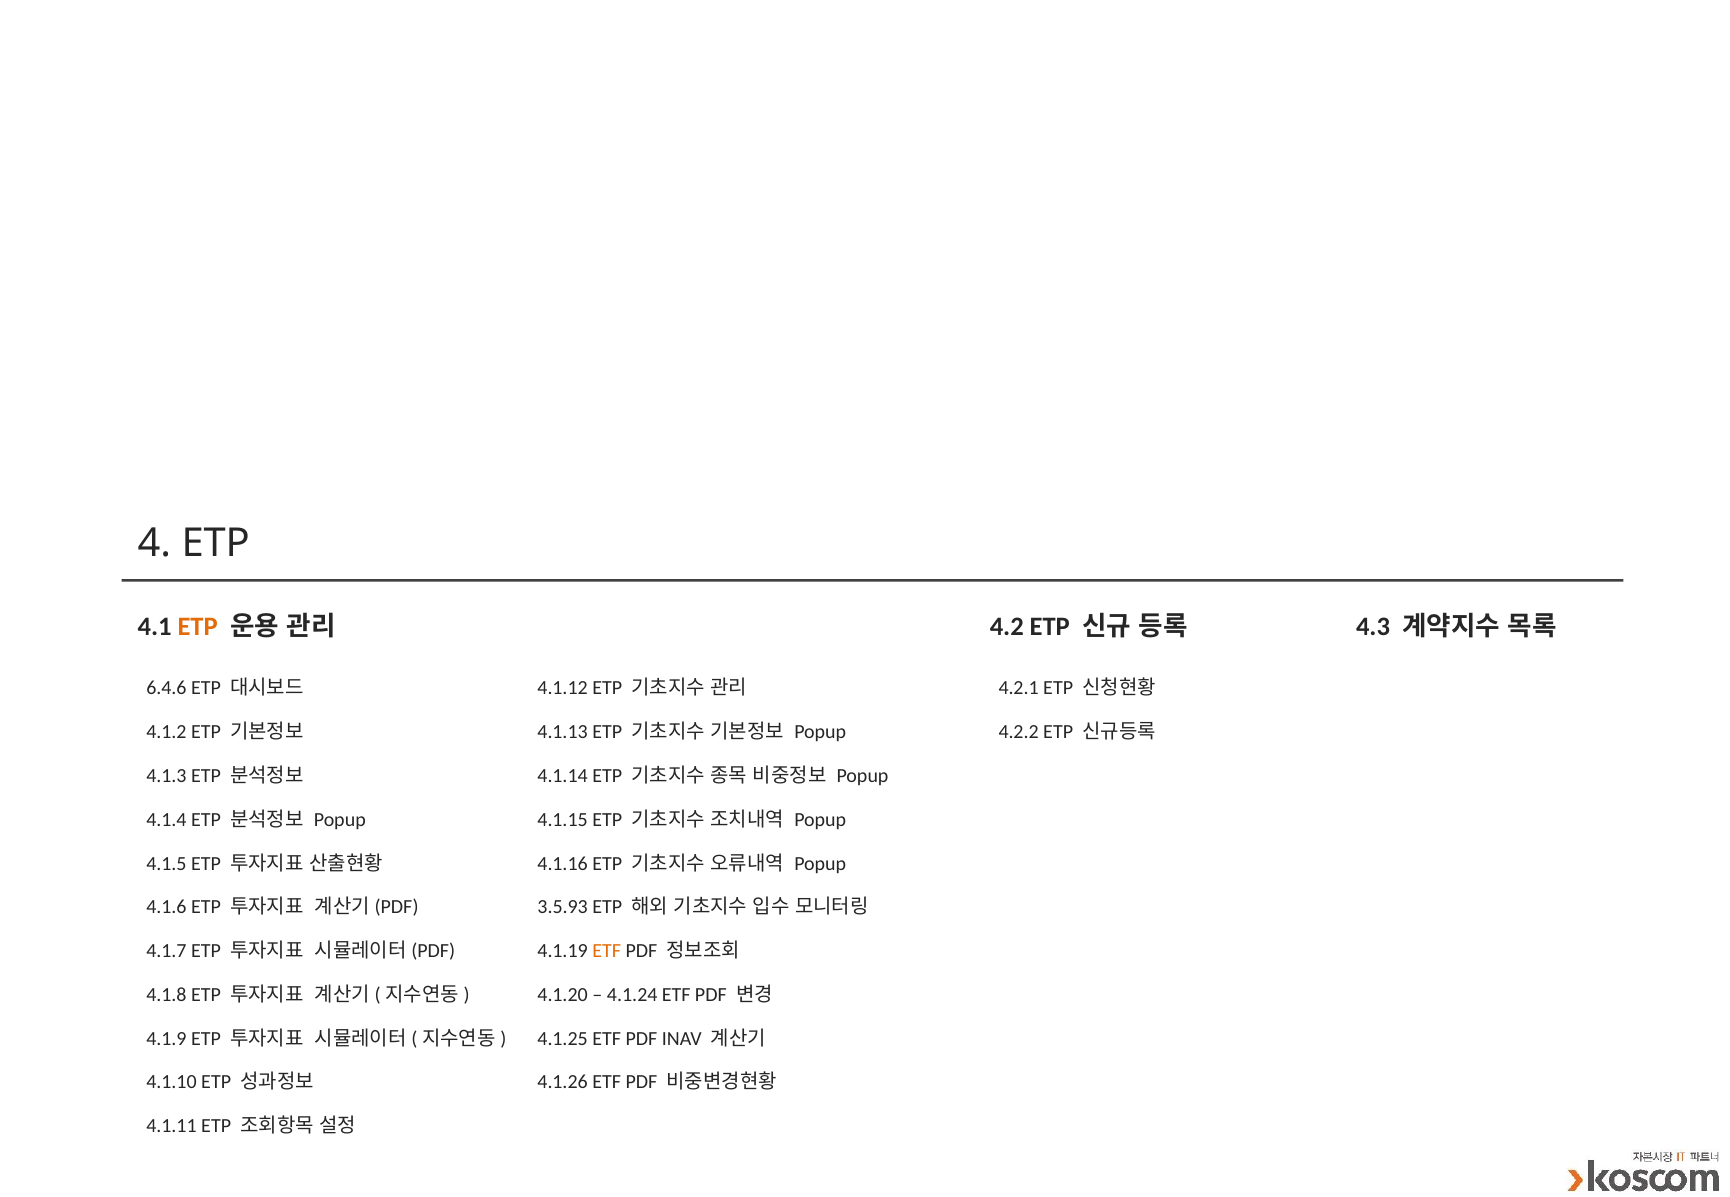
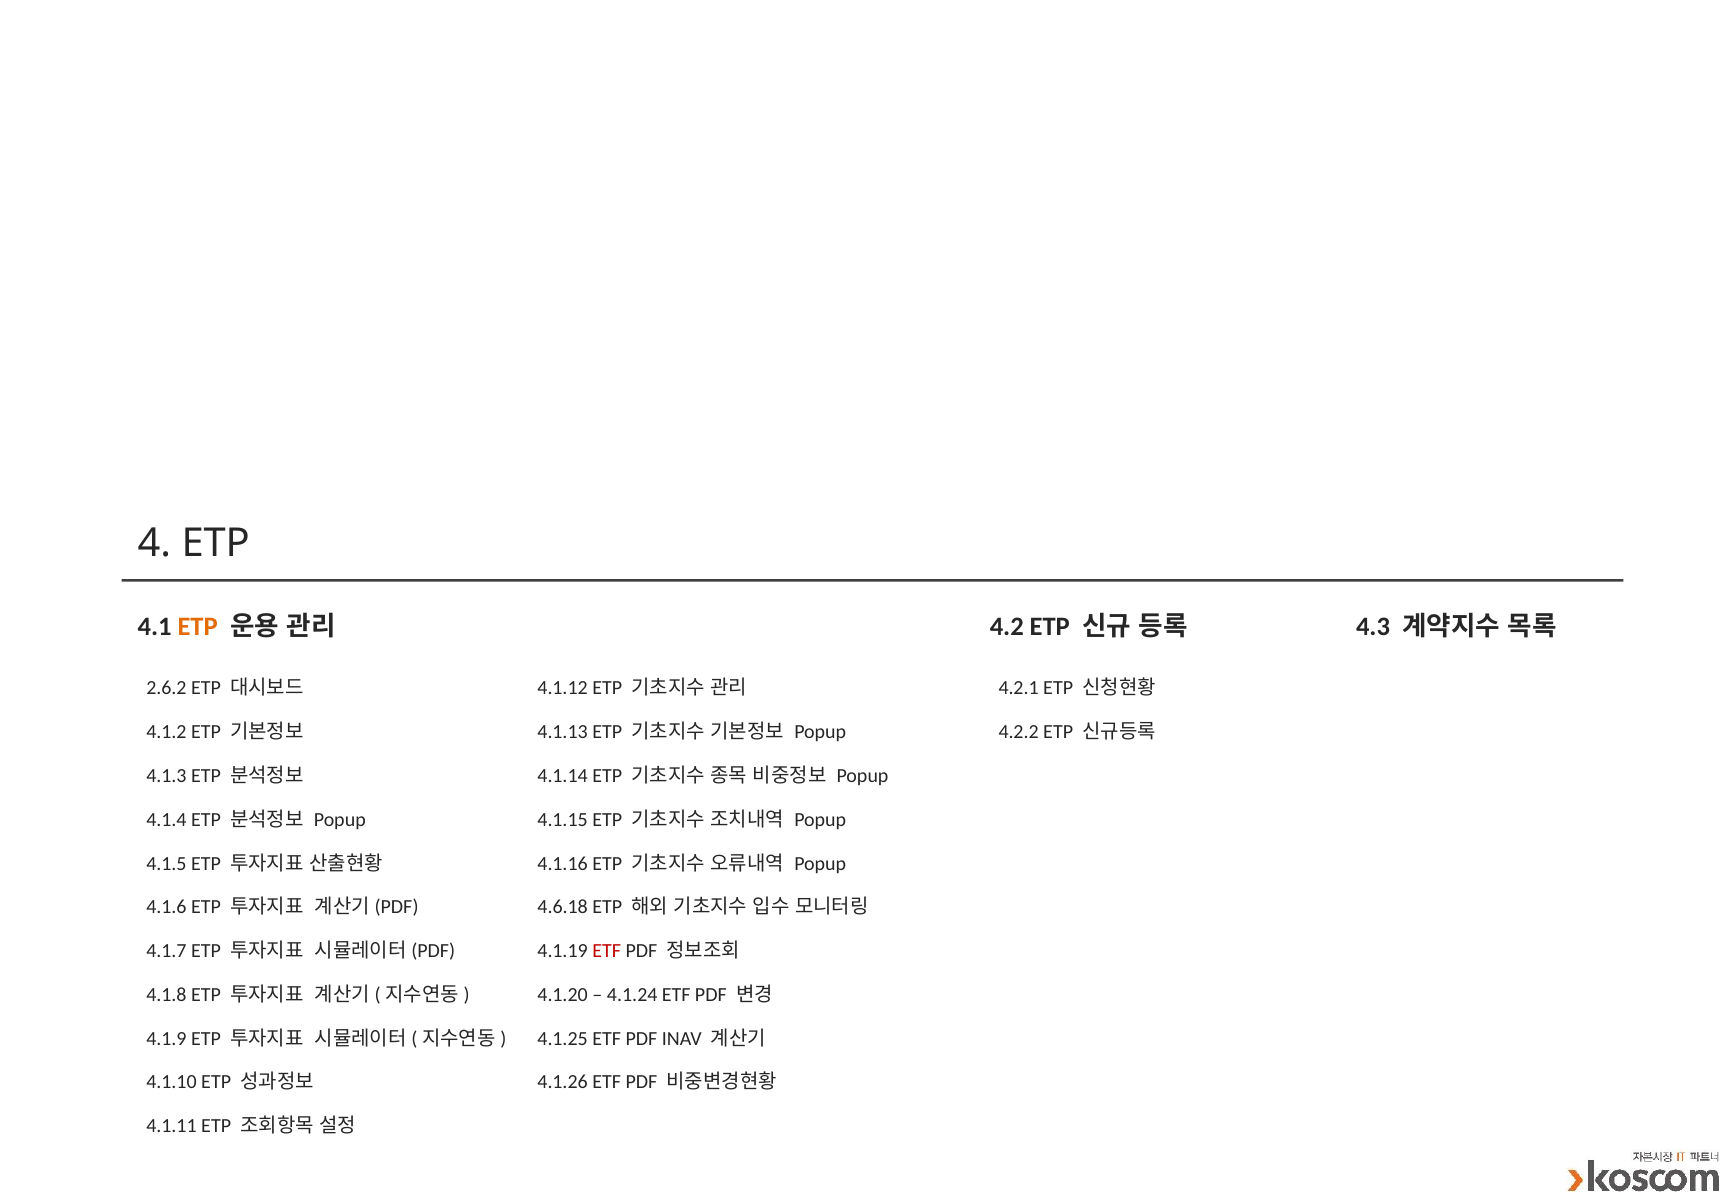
6.4.6: 6.4.6 -> 2.6.2 (166, 689)
3.5.93: 3.5.93 -> 4.6.18 (563, 908)
ETF colour: orange -> red (607, 952)
